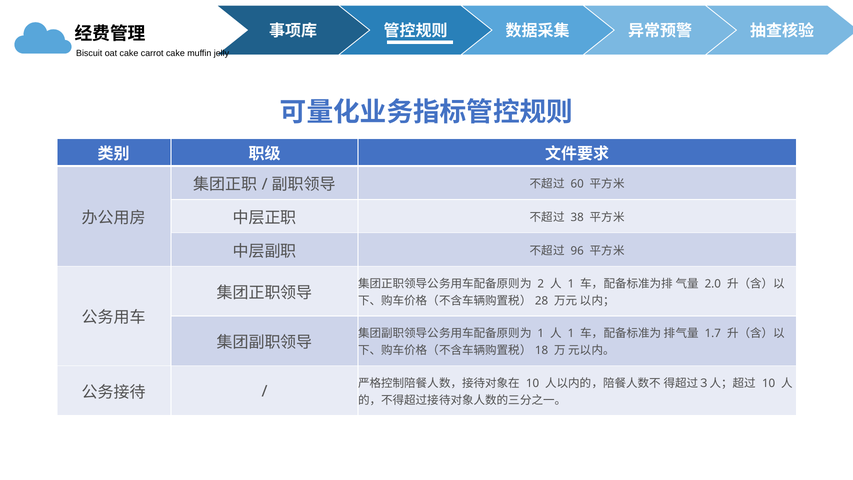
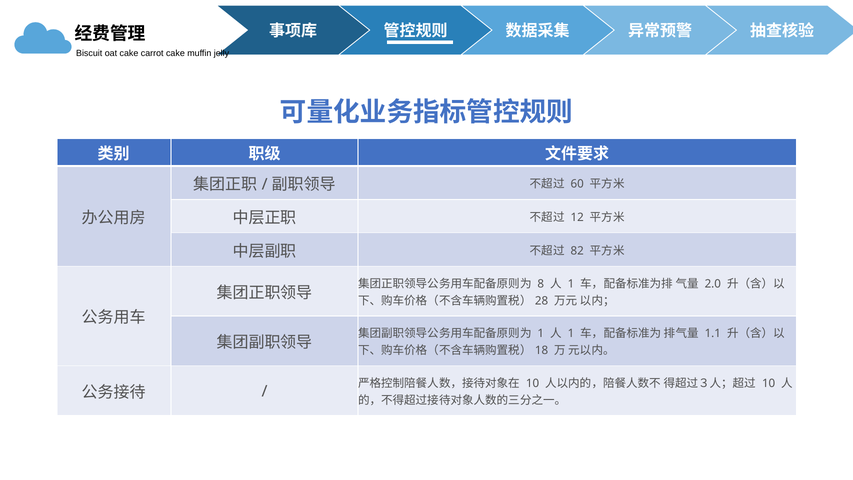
38: 38 -> 12 (577, 217)
96: 96 -> 82 (577, 251)
2: 2 -> 8 (541, 284)
1.7: 1.7 -> 1.1 (713, 333)
